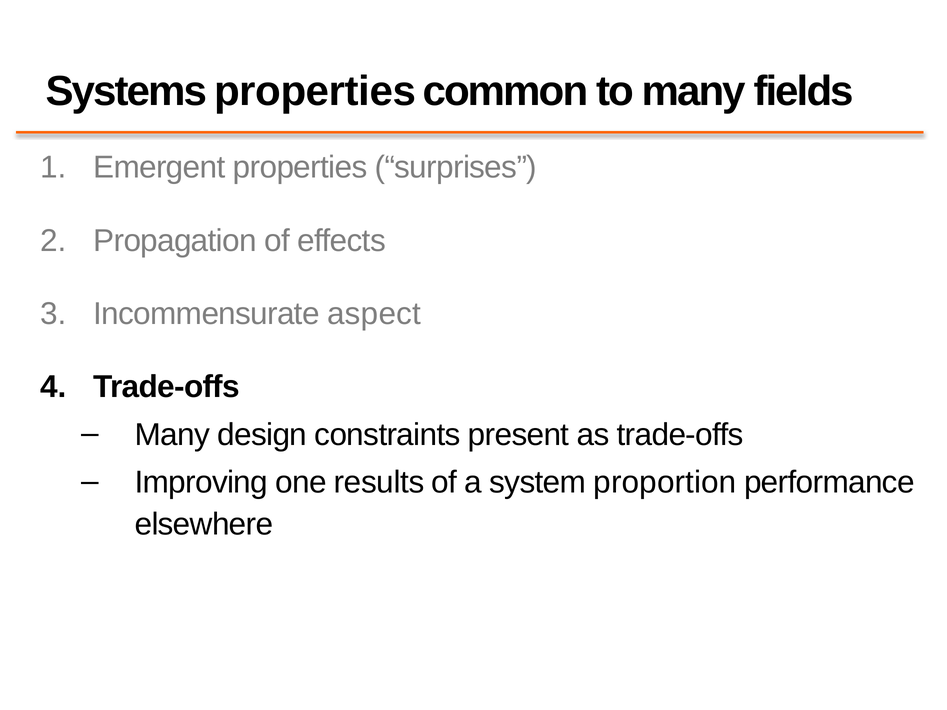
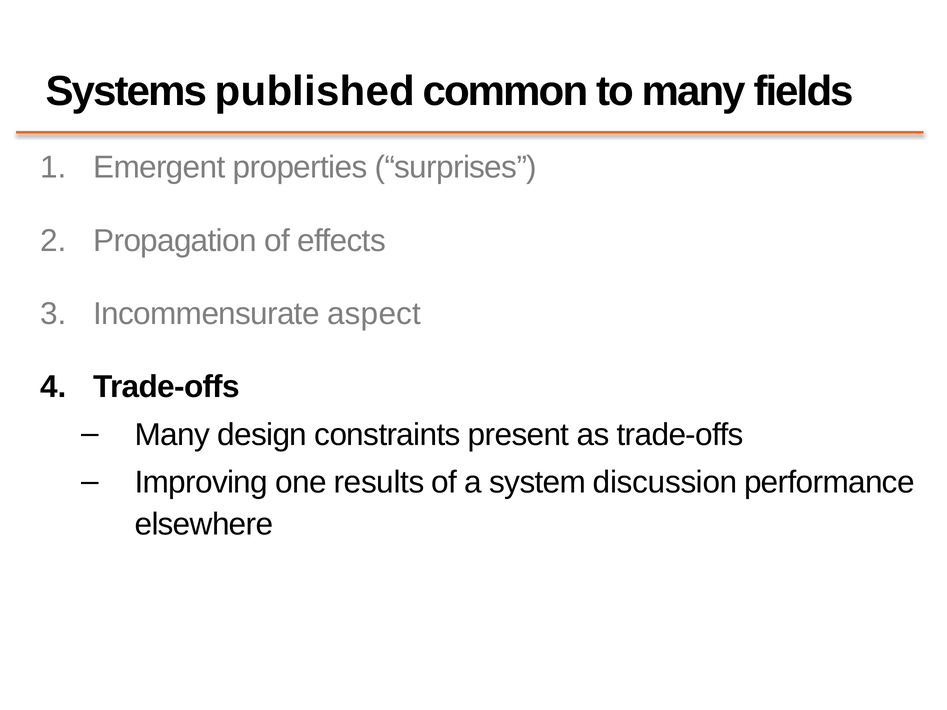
Systems properties: properties -> published (315, 92)
proportion: proportion -> discussion (665, 483)
